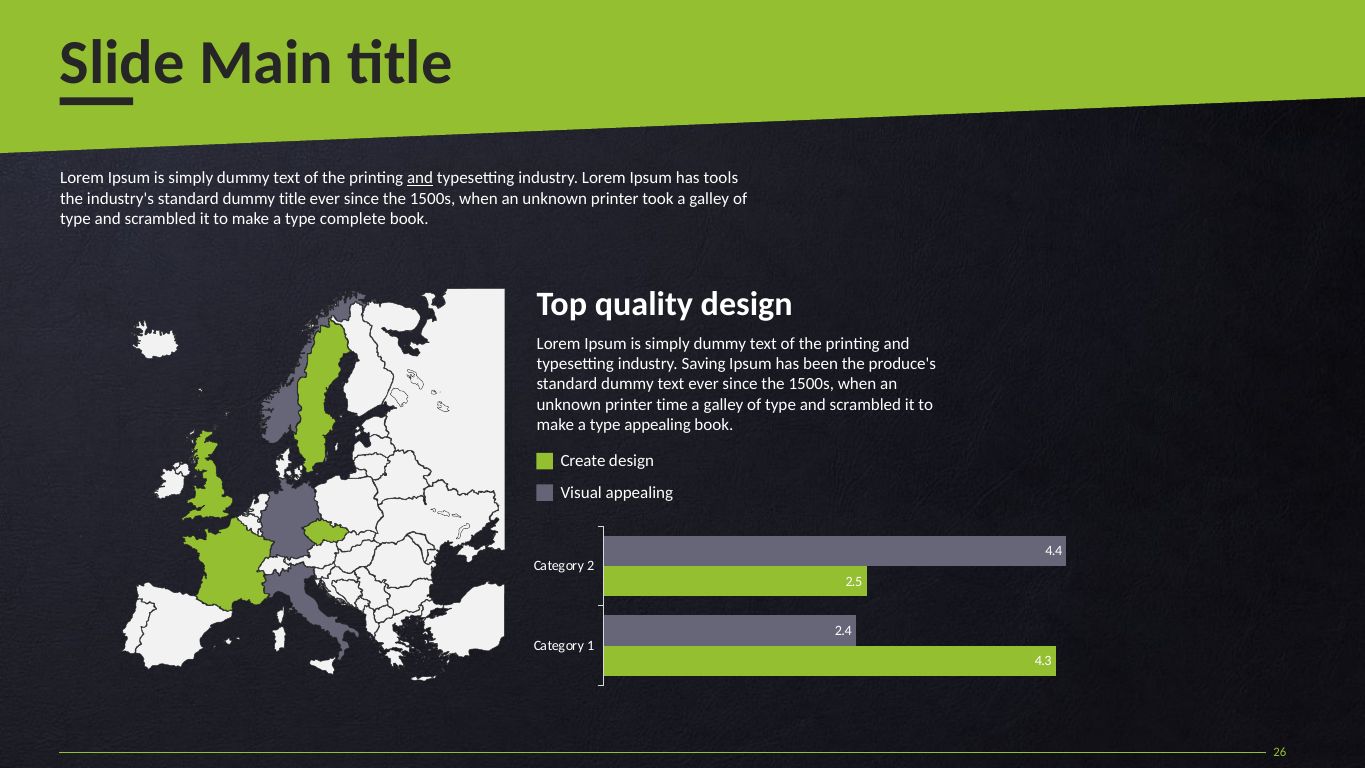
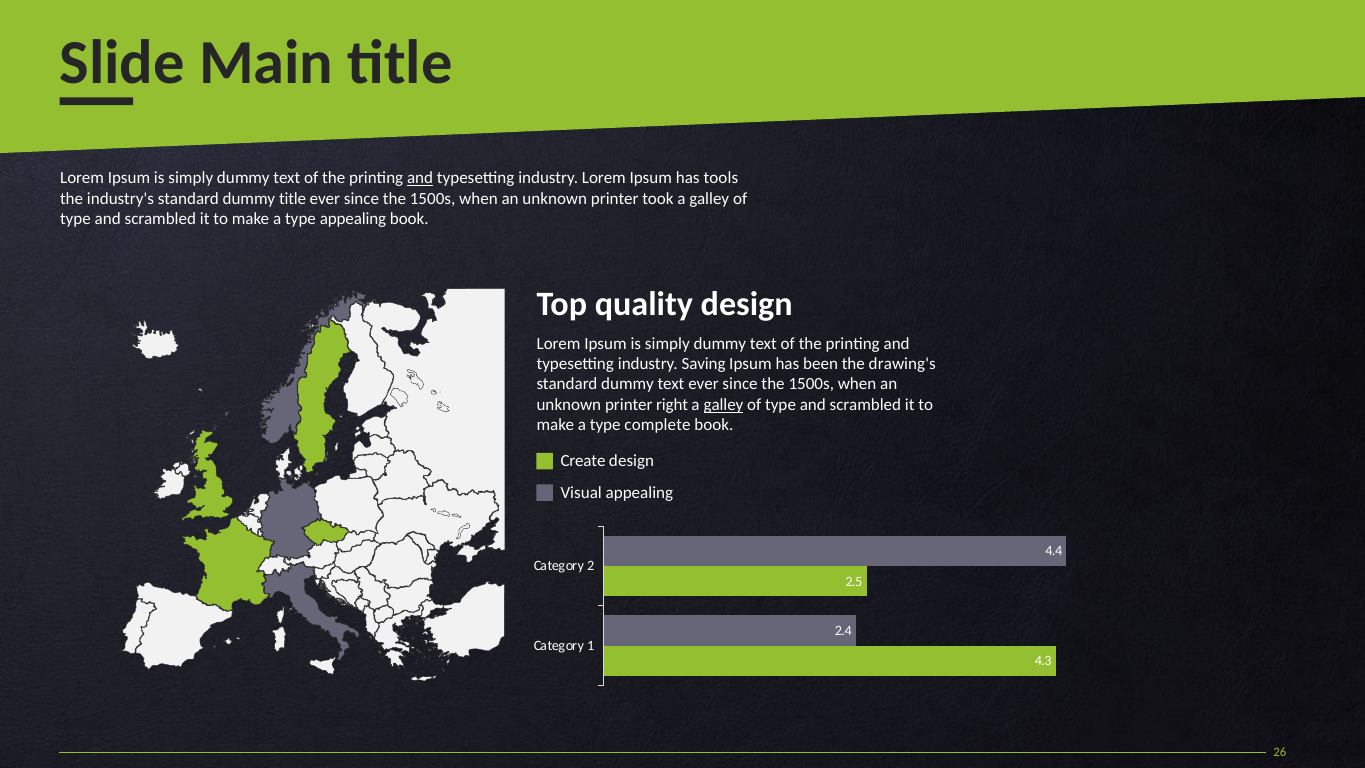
type complete: complete -> appealing (353, 219)
produce's: produce's -> drawing's (902, 364)
time: time -> right (672, 405)
galley underline: none -> present (723, 405)
type appealing: appealing -> complete (658, 425)
